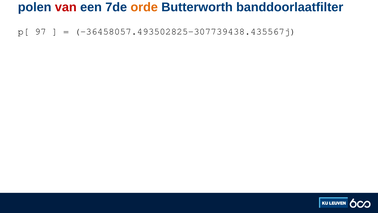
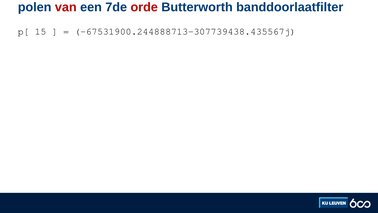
orde colour: orange -> red (144, 7)
97: 97 -> 15 (41, 31)
-36458057.493502825-307739438.435567j: -36458057.493502825-307739438.435567j -> -67531900.244888713-307739438.435567j (185, 31)
